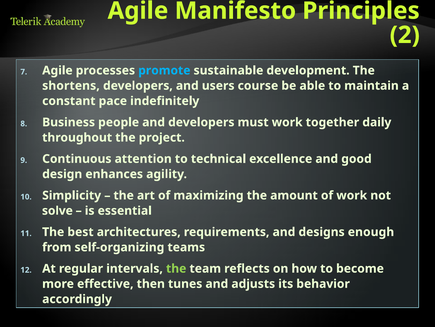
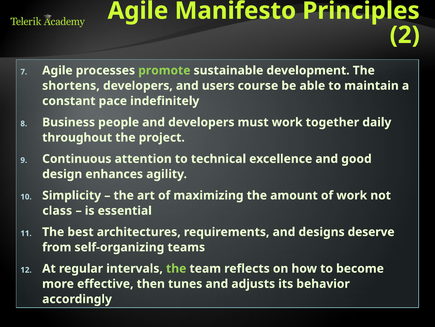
promote colour: light blue -> light green (164, 70)
solve: solve -> class (57, 210)
enough: enough -> deserve (371, 232)
